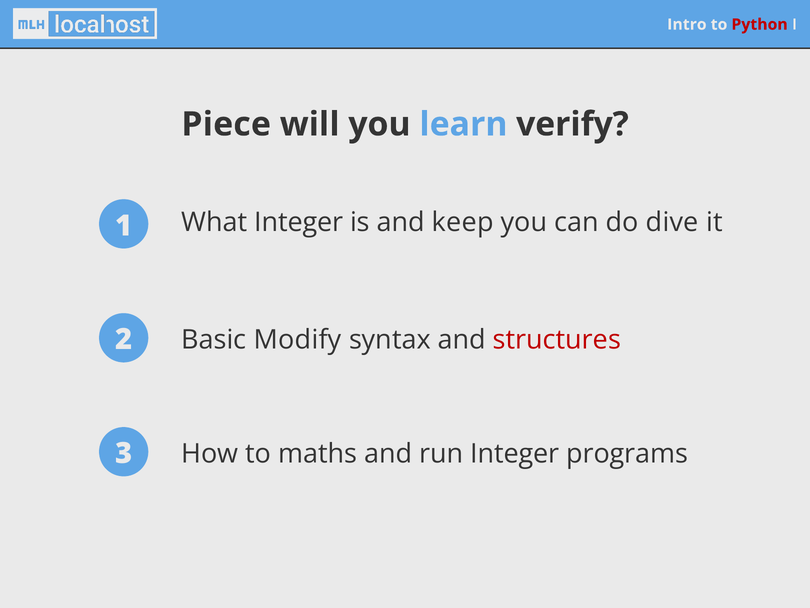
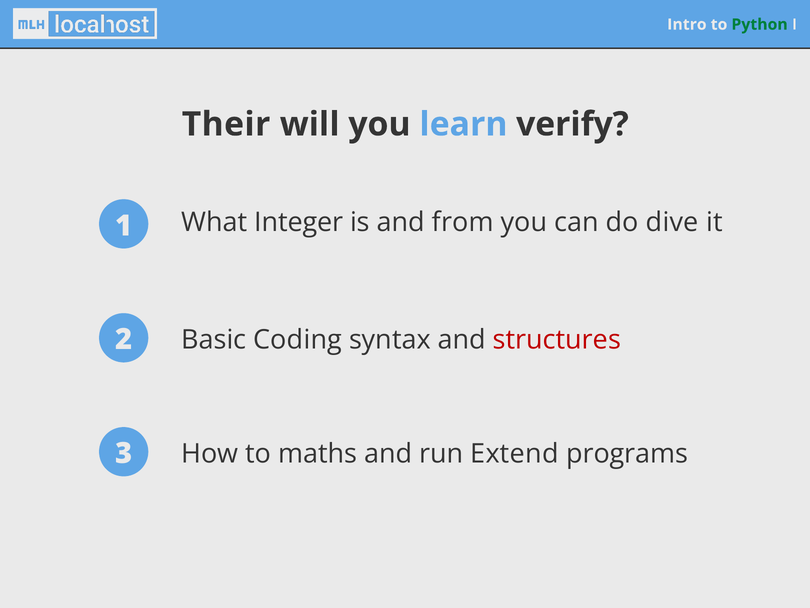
Python colour: red -> green (760, 24)
Piece: Piece -> Their (226, 124)
keep: keep -> from (463, 222)
Modify: Modify -> Coding (298, 339)
run Integer: Integer -> Extend (514, 453)
